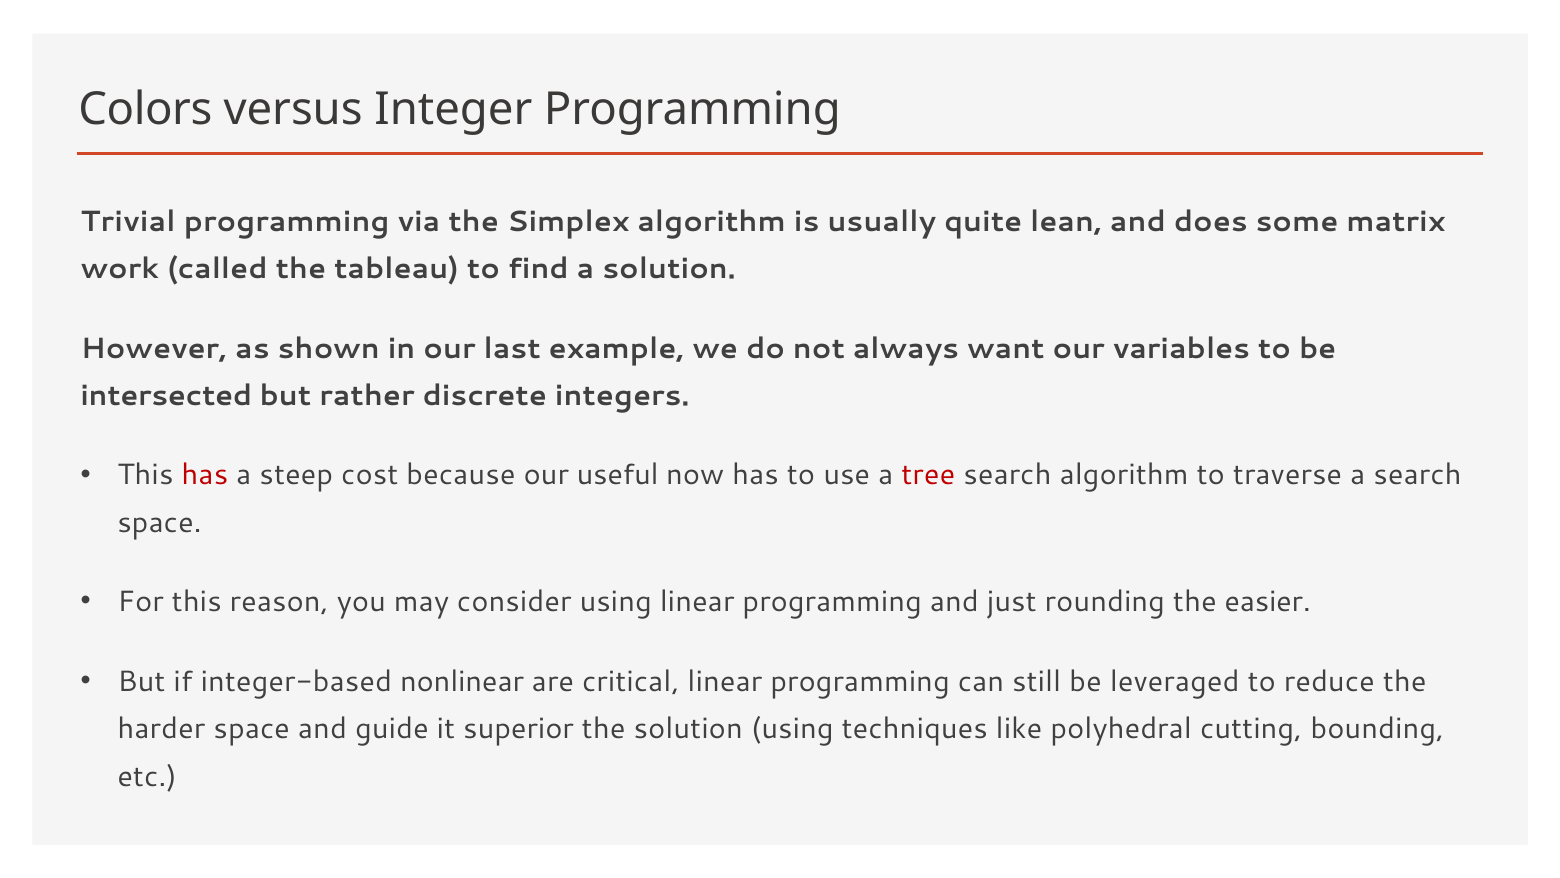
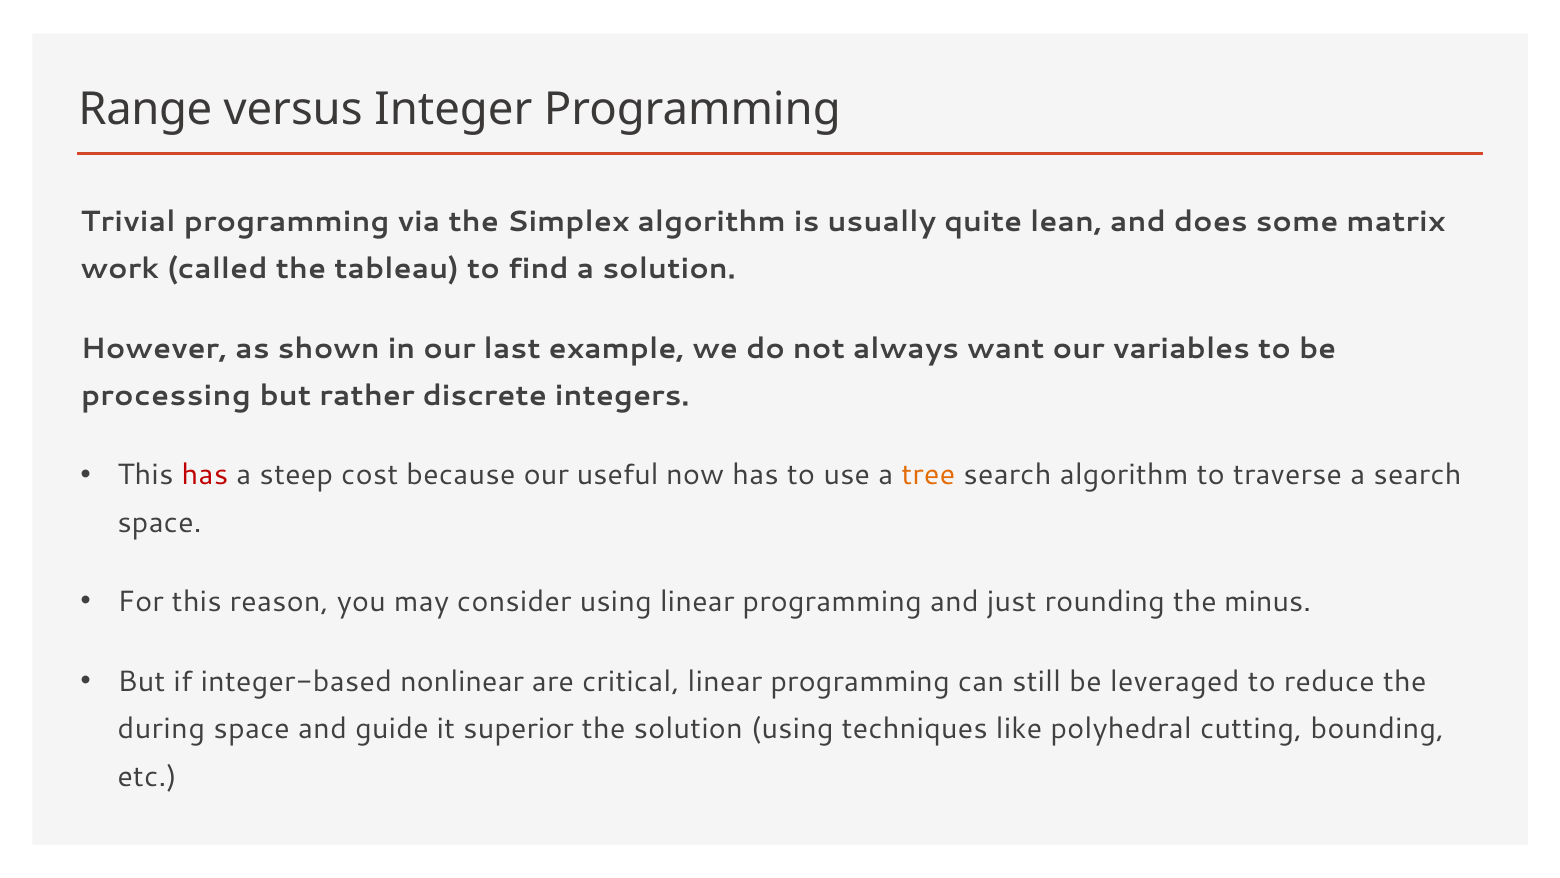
Colors: Colors -> Range (145, 109)
intersected: intersected -> processing (166, 396)
tree colour: red -> orange (928, 475)
easier: easier -> minus (1268, 602)
harder: harder -> during (161, 729)
